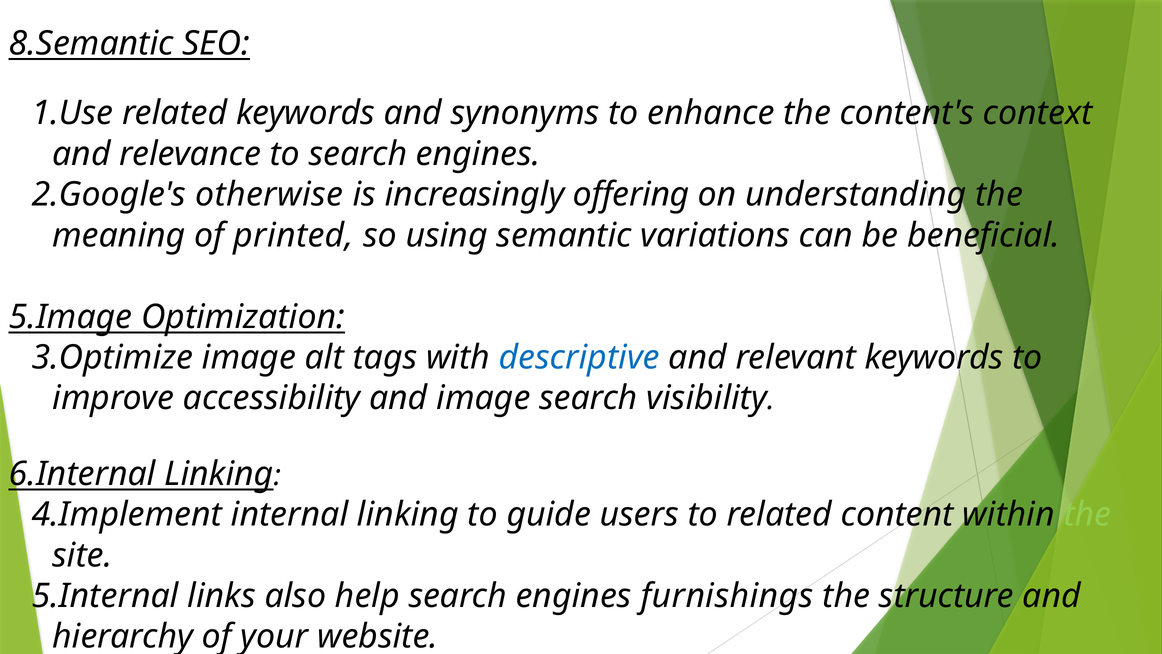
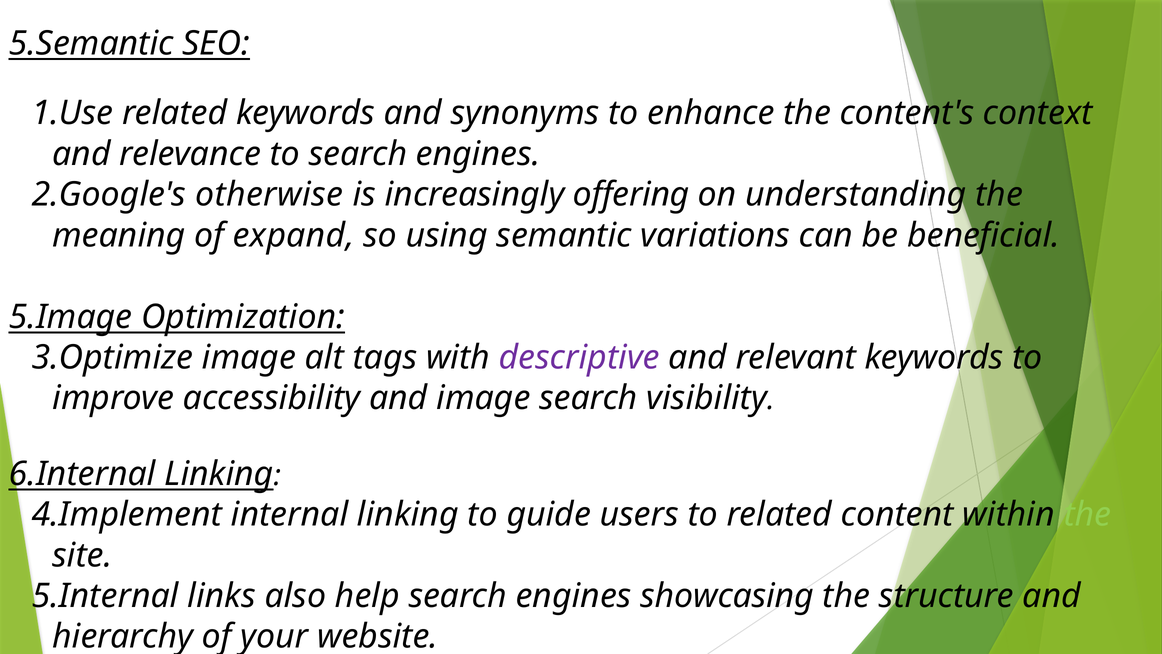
8.Semantic: 8.Semantic -> 5.Semantic (91, 43)
printed: printed -> expand (294, 235)
descriptive colour: blue -> purple (579, 357)
furnishings: furnishings -> showcasing (727, 596)
